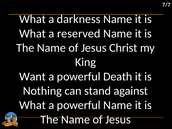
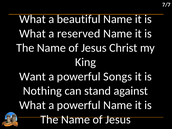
darkness: darkness -> beautiful (79, 19)
Death: Death -> Songs (118, 77)
